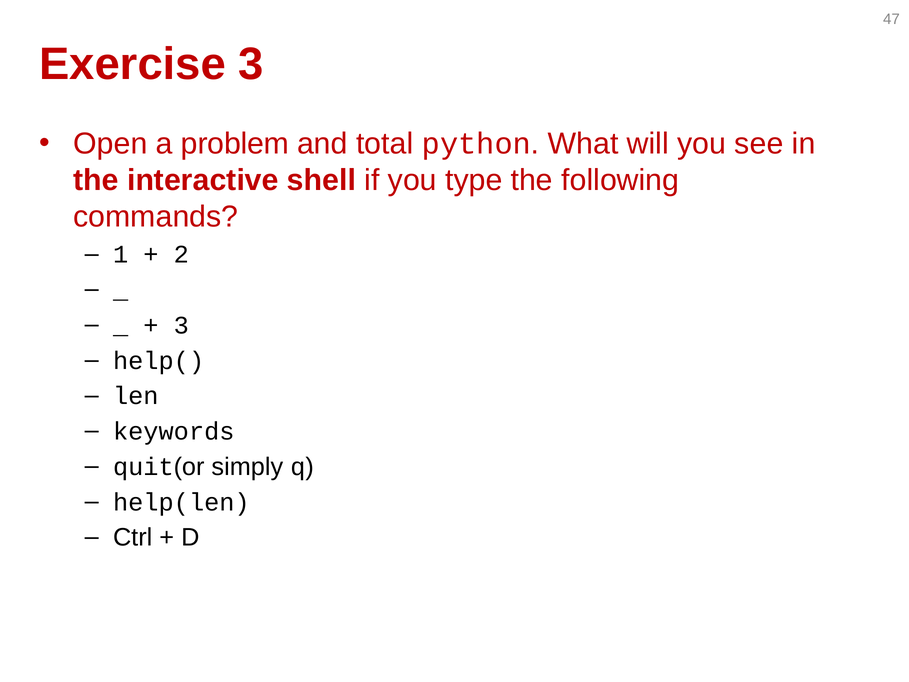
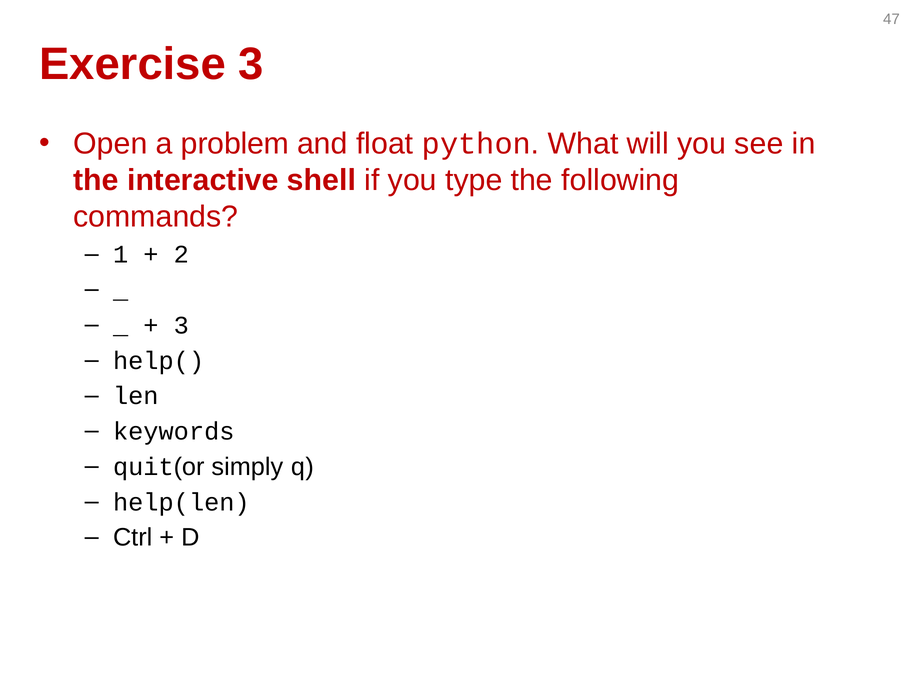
total: total -> float (385, 144)
